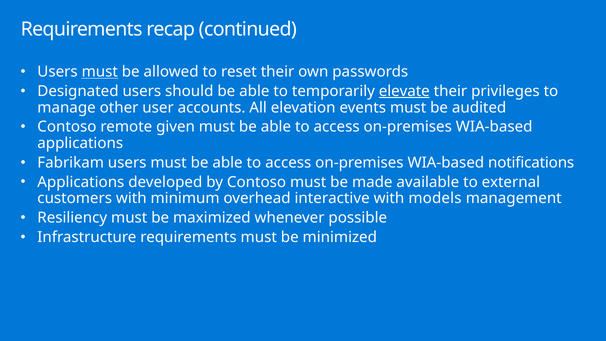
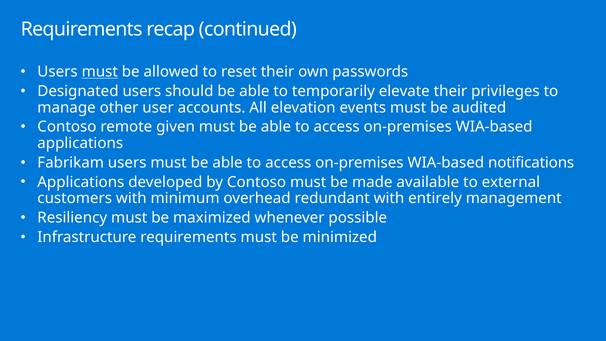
elevate underline: present -> none (404, 91)
interactive: interactive -> redundant (332, 198)
models: models -> entirely (435, 198)
